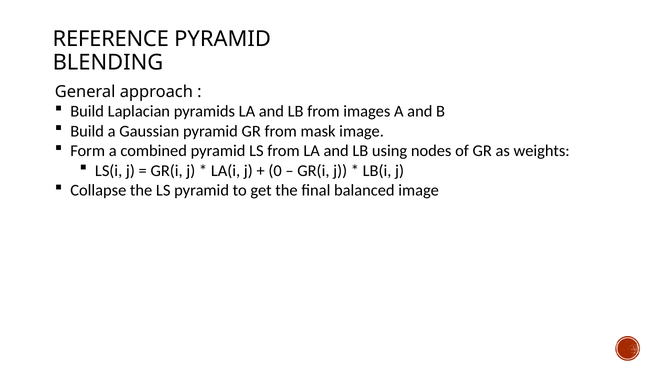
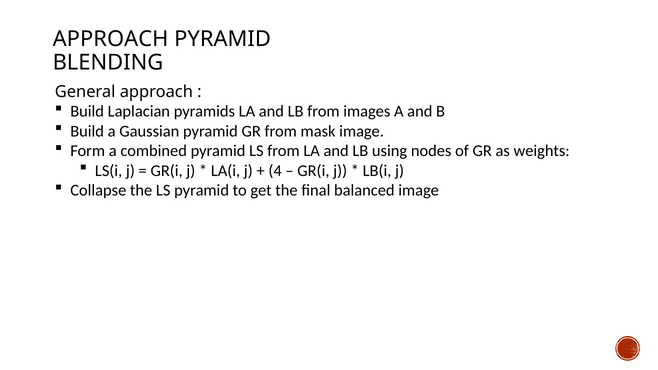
REFERENCE: REFERENCE -> APPROACH (111, 39)
0: 0 -> 4 (275, 171)
